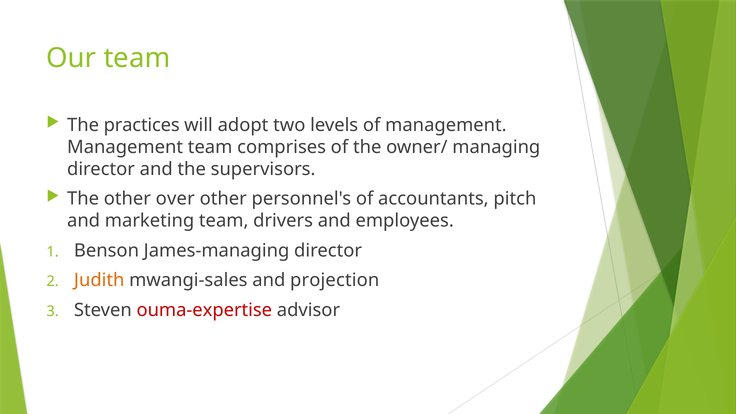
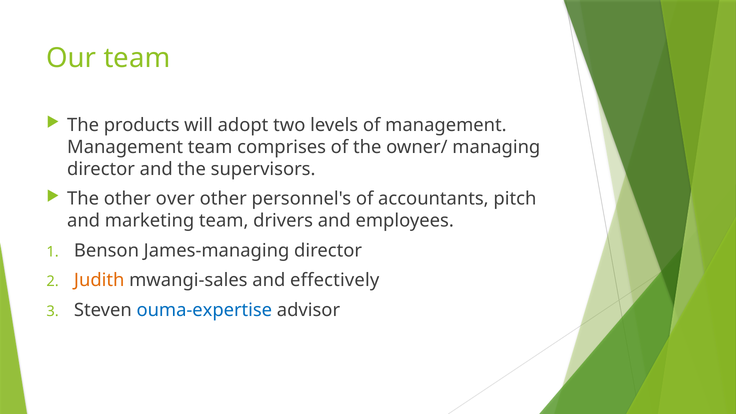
practices: practices -> products (142, 125)
projection: projection -> effectively (335, 280)
ouma-expertise colour: red -> blue (204, 310)
